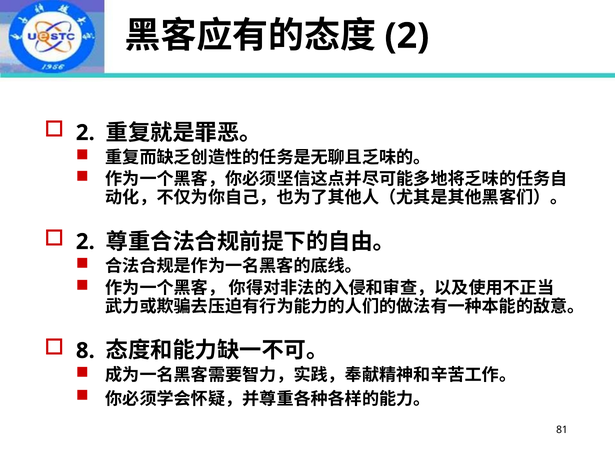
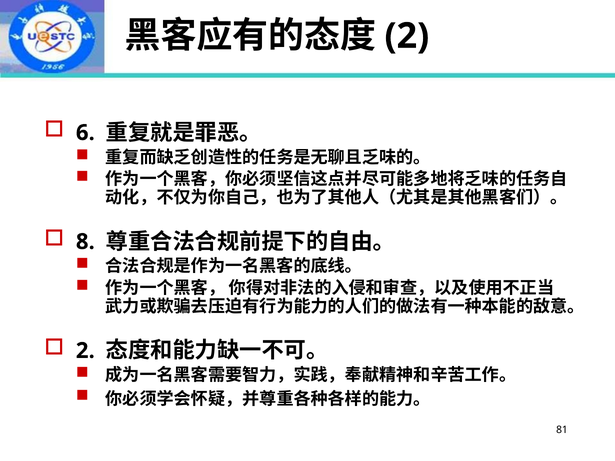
2: 2 -> 6 (85, 133)
2: 2 -> 8 (85, 242)
8: 8 -> 2 (85, 351)
